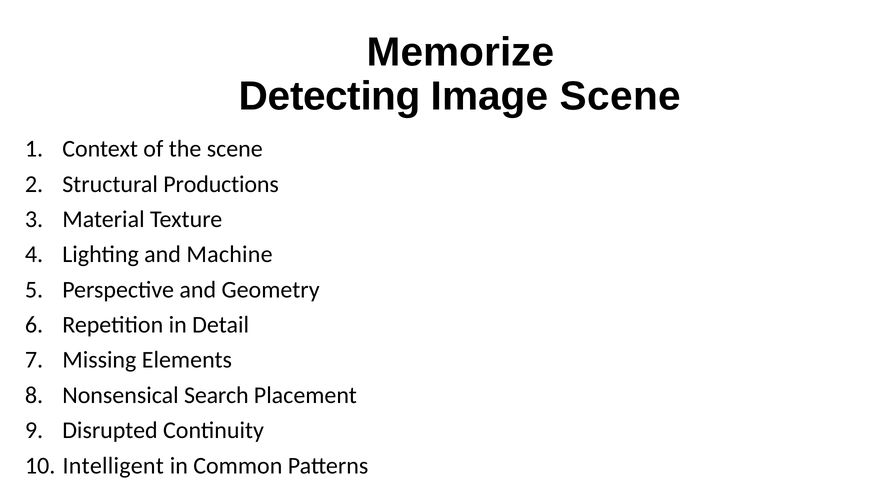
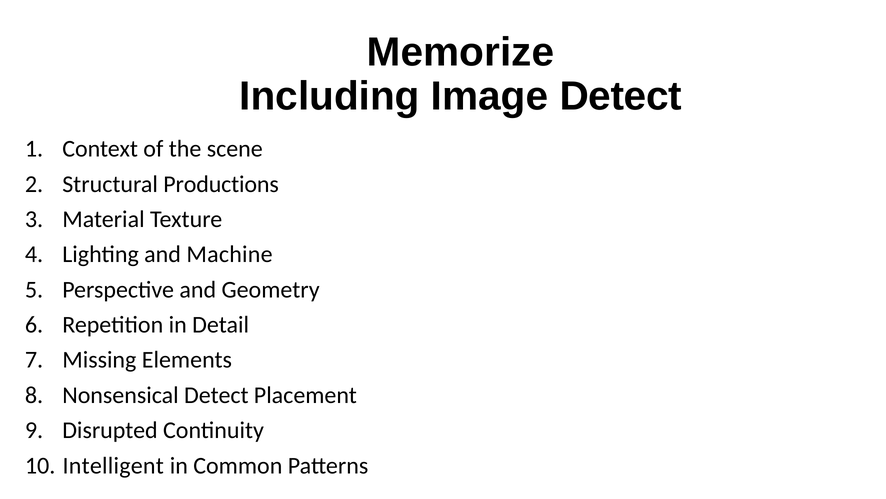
Detecting: Detecting -> Including (330, 96)
Image Scene: Scene -> Detect (621, 96)
Nonsensical Search: Search -> Detect (216, 395)
